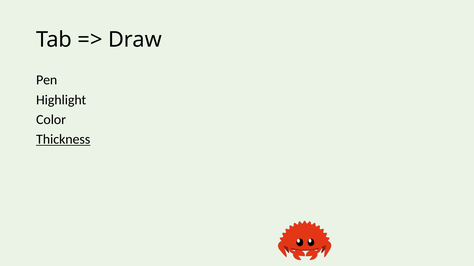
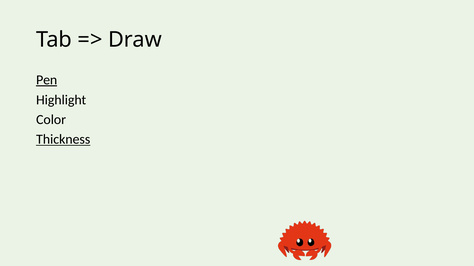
Pen underline: none -> present (47, 80)
